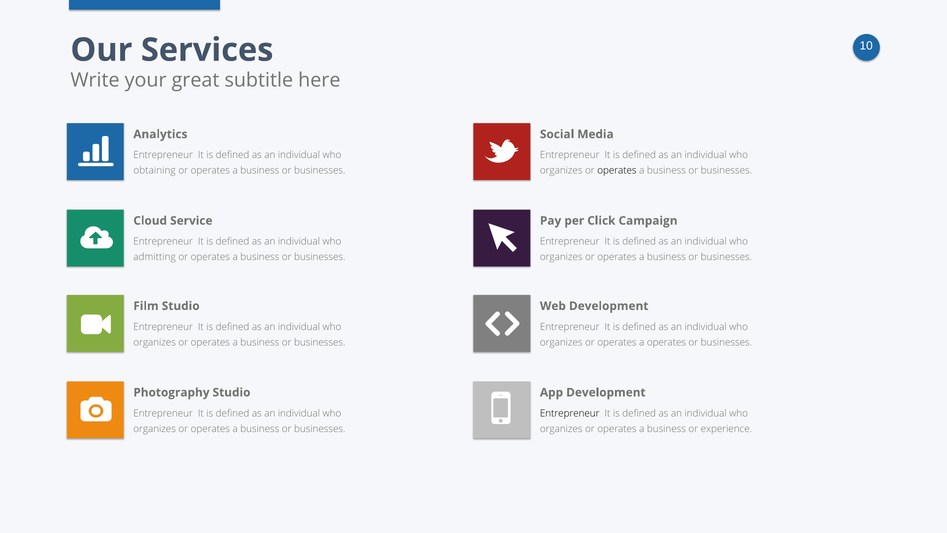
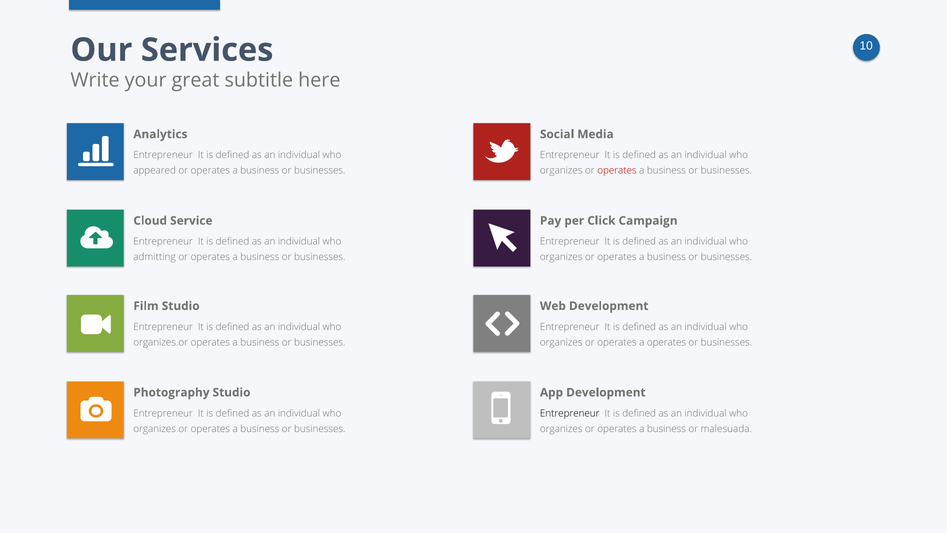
obtaining: obtaining -> appeared (155, 170)
operates colour: black -> red (617, 170)
experience: experience -> malesuada (726, 429)
